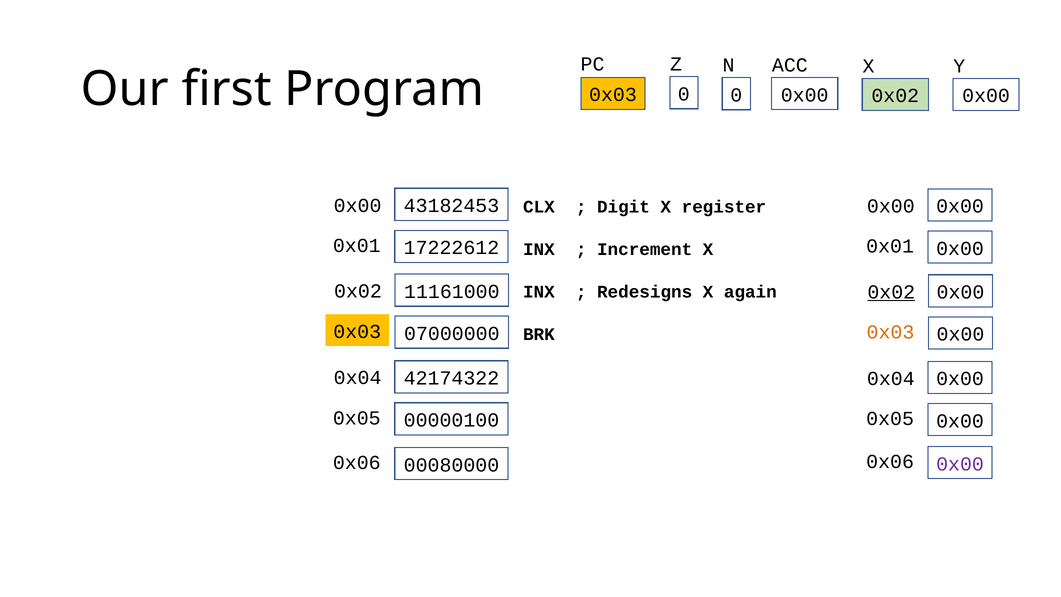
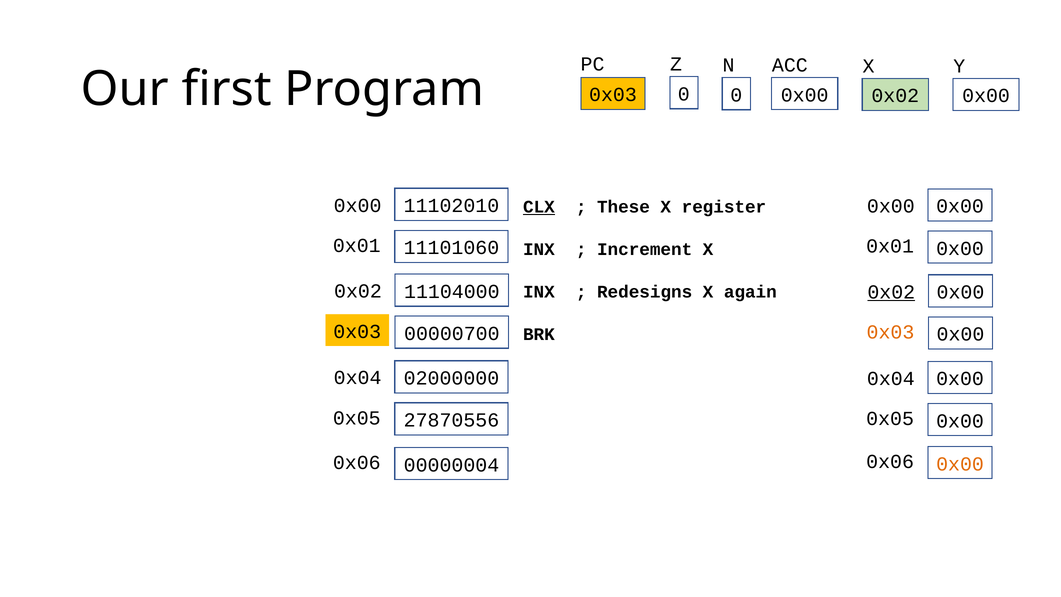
43182453: 43182453 -> 11102010 (451, 206)
CLX underline: none -> present (539, 207)
Digit: Digit -> These (623, 207)
17222612: 17222612 -> 11101060 (451, 248)
11161000: 11161000 -> 11104000 (452, 291)
07000000: 07000000 -> 00000700 (452, 334)
42174322: 42174322 -> 02000000 (451, 378)
00000100: 00000100 -> 27870556 (451, 420)
0x00 colour: purple -> orange (960, 464)
00080000: 00080000 -> 00000004 (451, 465)
